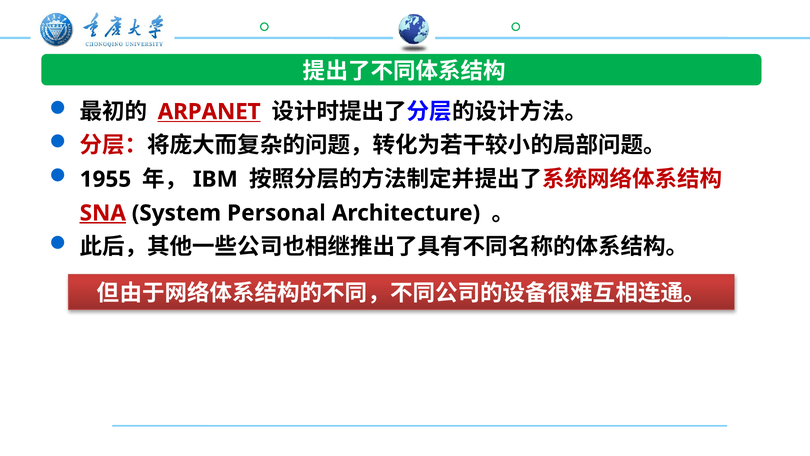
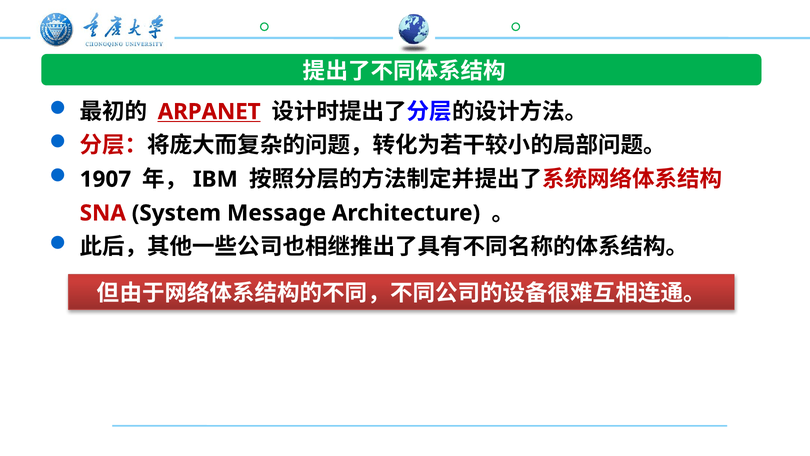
1955: 1955 -> 1907 (105, 179)
SNA underline: present -> none (103, 213)
Personal: Personal -> Message (276, 213)
